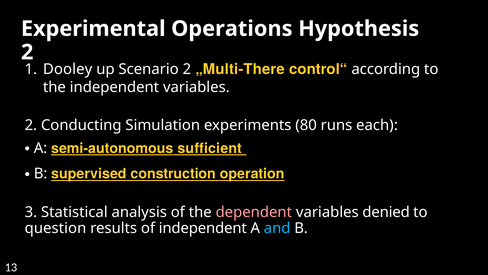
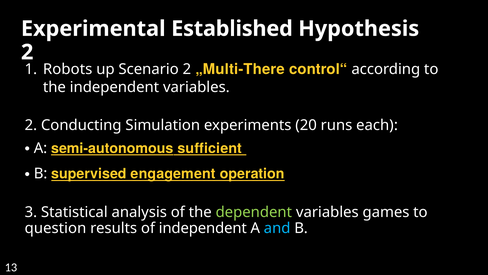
Operations: Operations -> Established (232, 29)
Dooley: Dooley -> Robots (68, 69)
80: 80 -> 20 (306, 125)
construction: construction -> engagement (173, 174)
dependent colour: pink -> light green (254, 212)
denied: denied -> games (386, 212)
